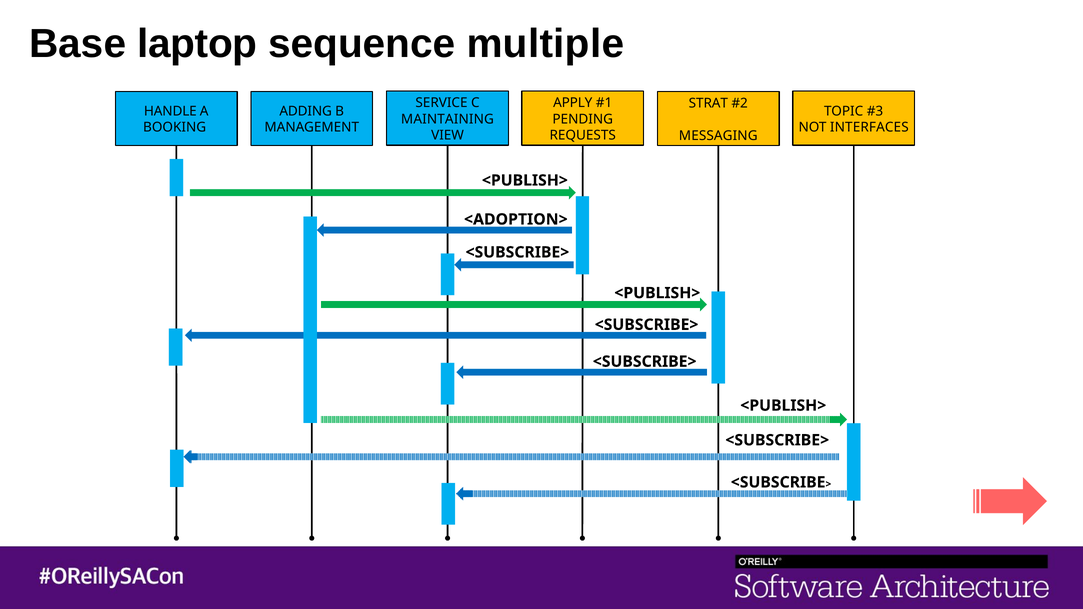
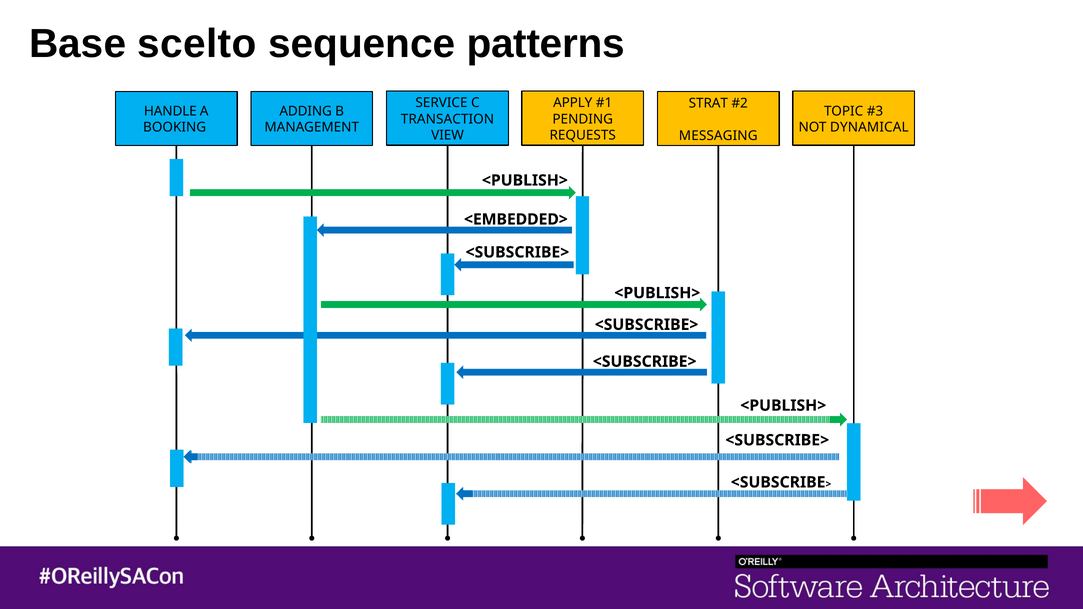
laptop: laptop -> scelto (197, 44)
multiple: multiple -> patterns (546, 44)
MAINTAINING: MAINTAINING -> TRANSACTION (447, 119)
INTERFACES: INTERFACES -> DYNAMICAL (869, 127)
<ADOPTION>: <ADOPTION> -> <EMBEDDED> (516, 219)
